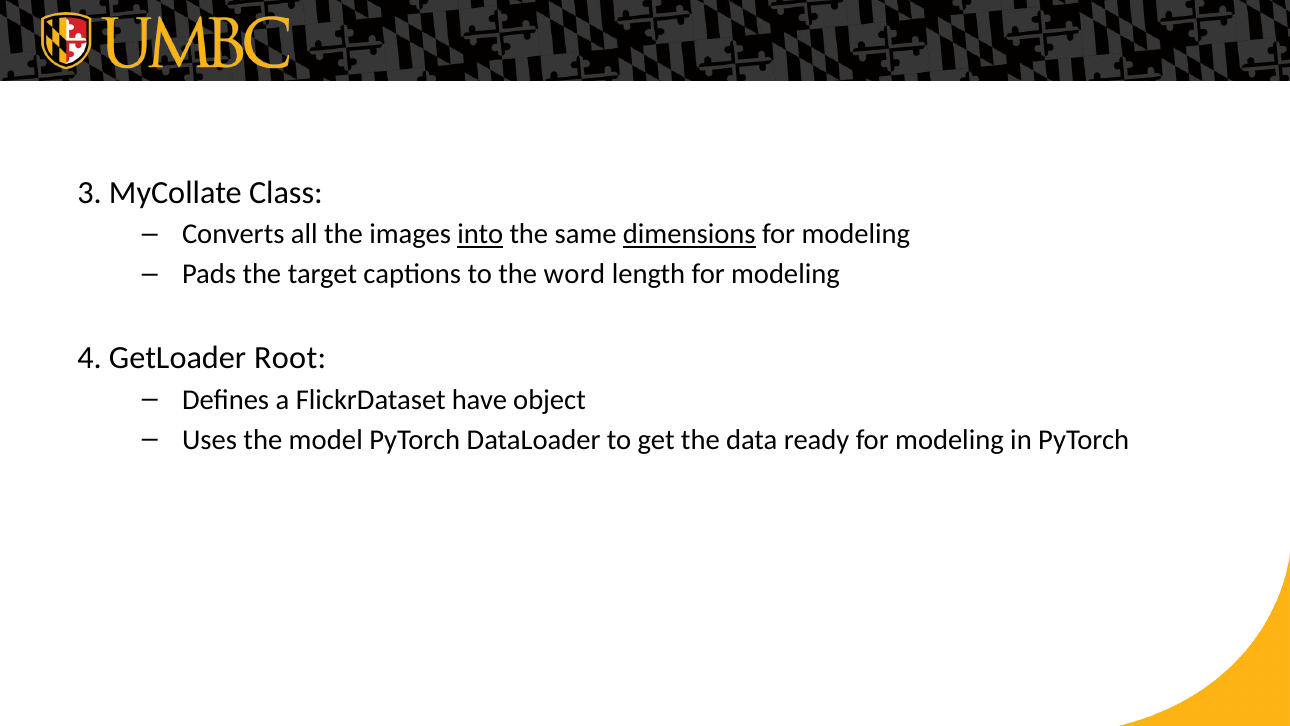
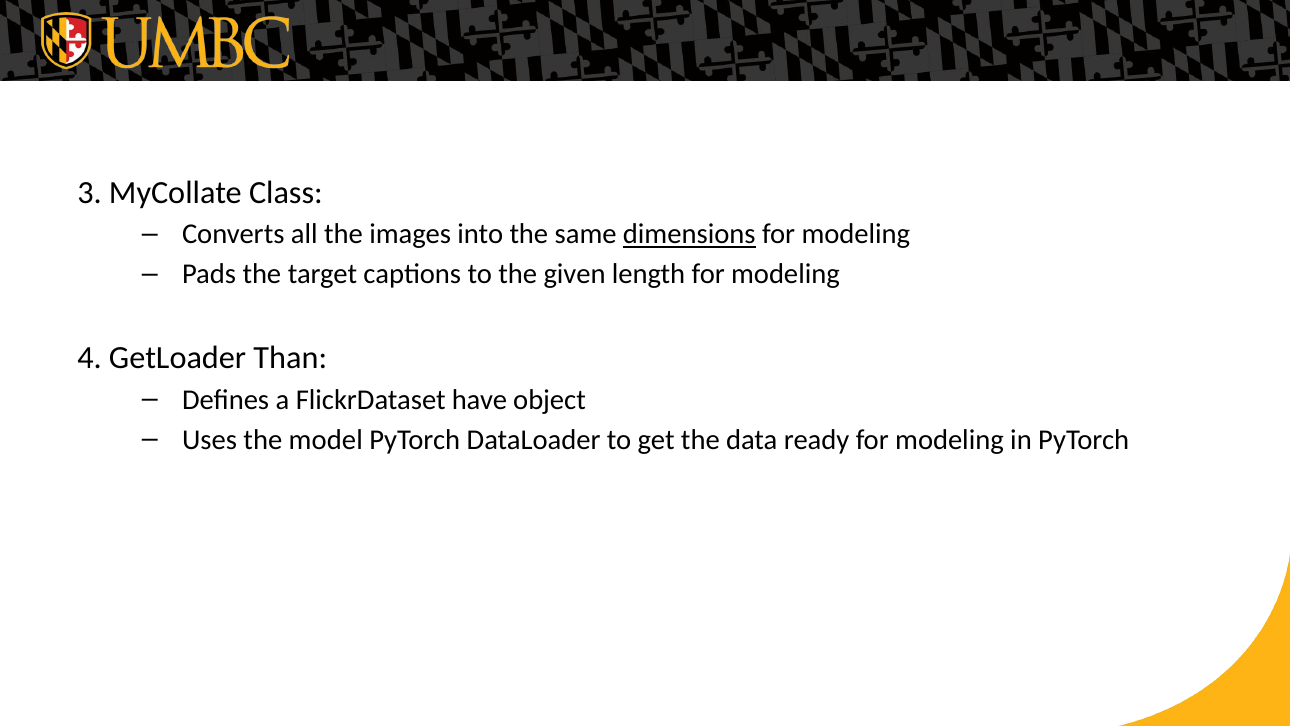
into underline: present -> none (480, 234)
word: word -> given (575, 274)
Root: Root -> Than (290, 358)
